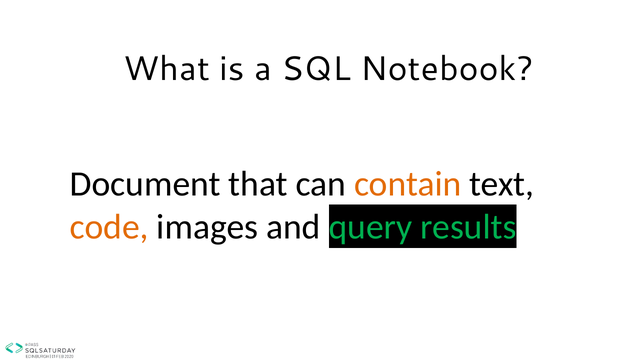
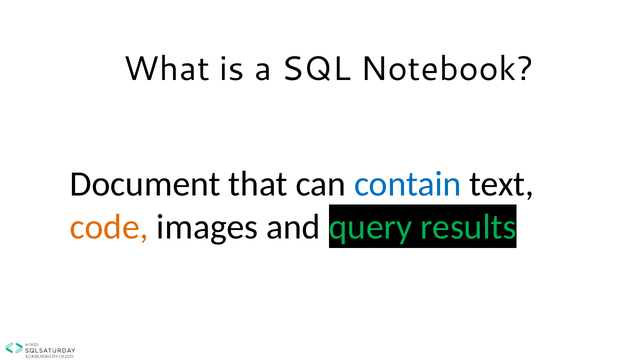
contain colour: orange -> blue (408, 184)
